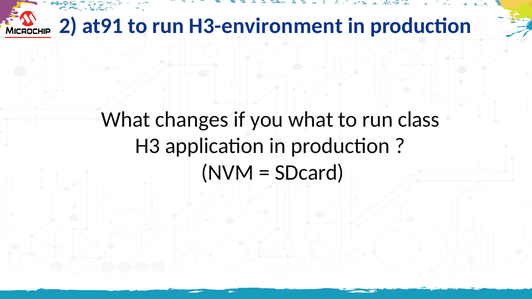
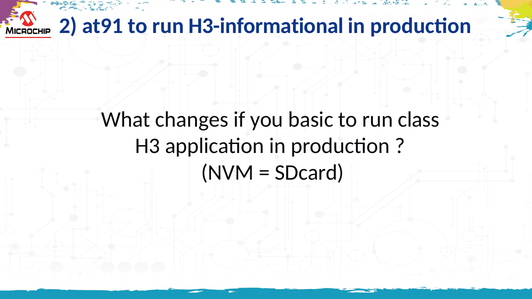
H3-environment: H3-environment -> H3-informational (266, 26)
you what: what -> basic (311, 120)
